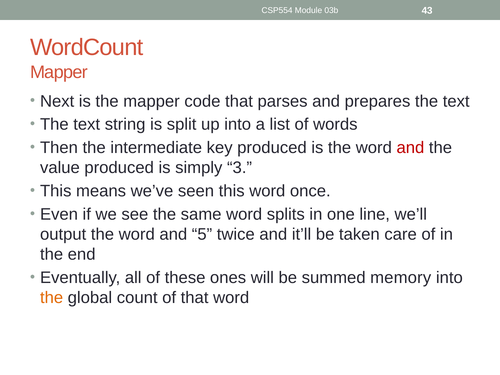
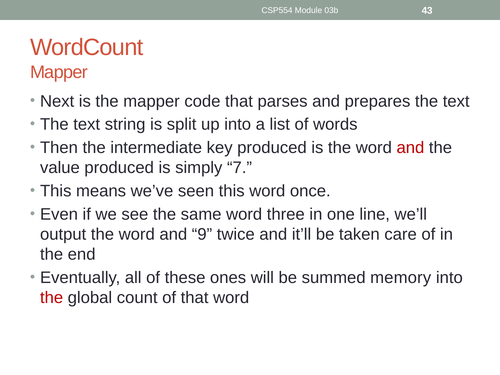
3: 3 -> 7 (240, 168)
splits: splits -> three (286, 214)
5: 5 -> 9 (202, 234)
the colour: orange -> red (52, 298)
